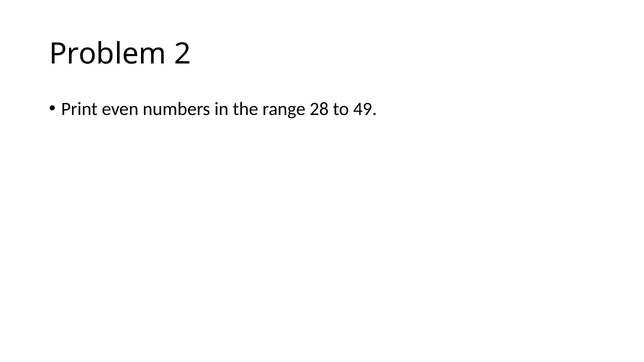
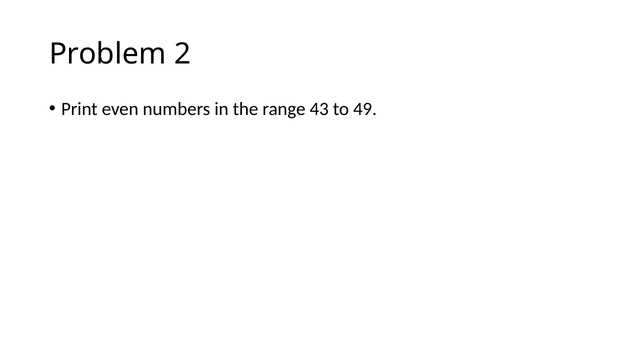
28: 28 -> 43 (319, 109)
